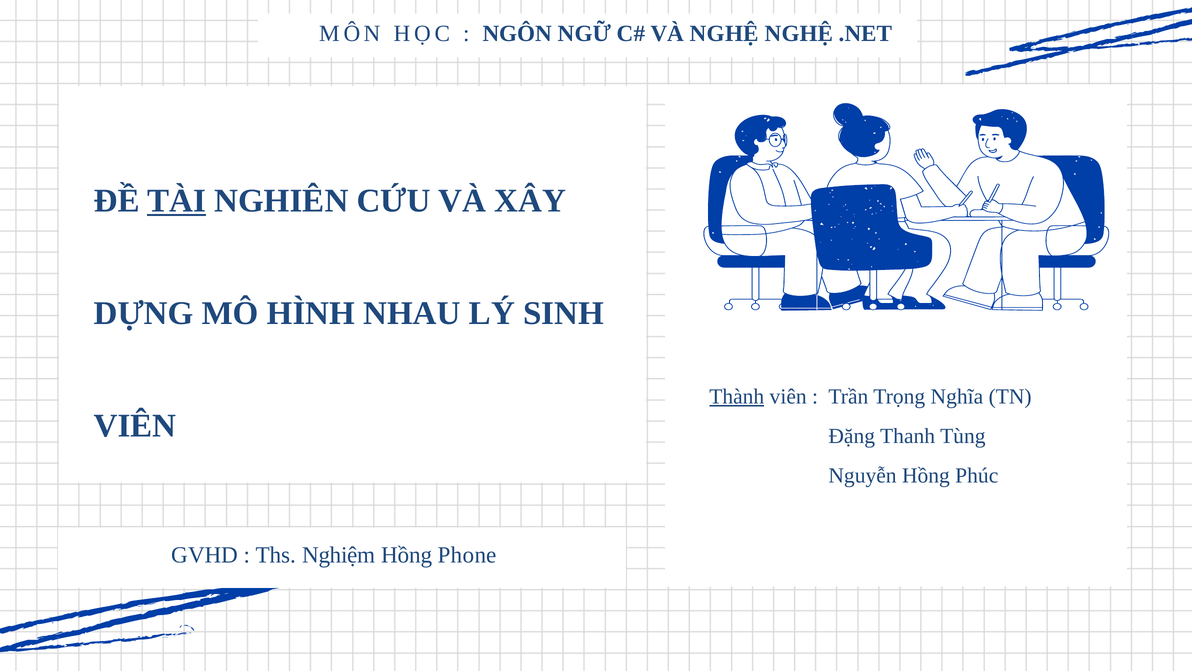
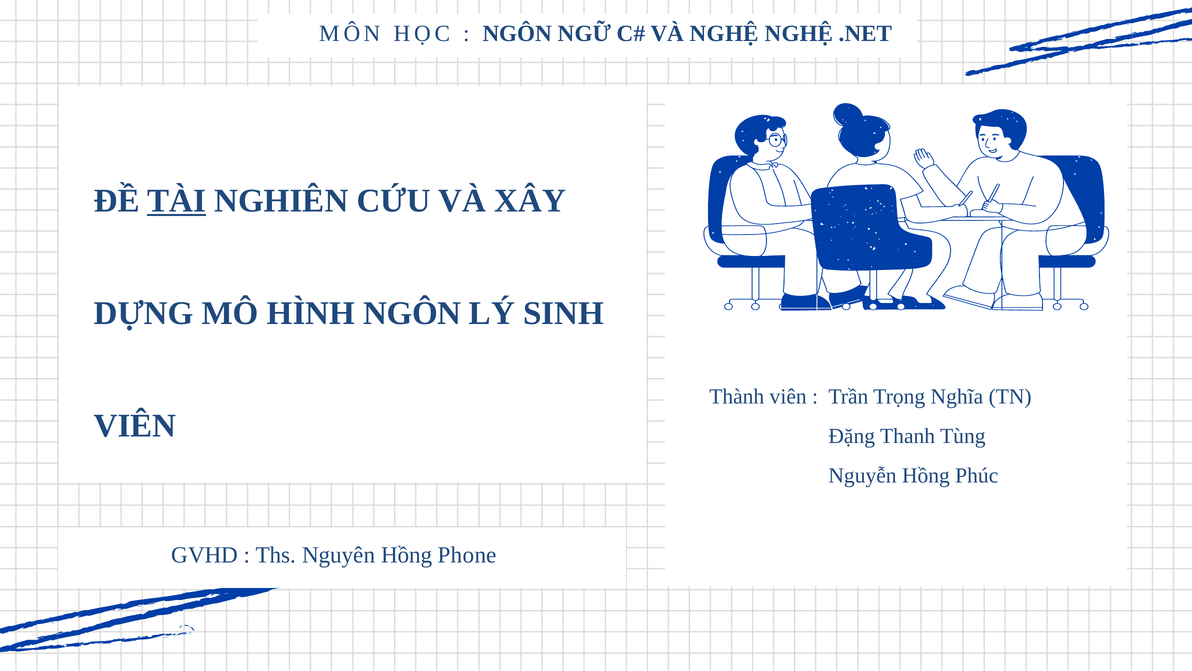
HÌNH NHAU: NHAU -> NGÔN (412, 313)
Thành underline: present -> none (737, 396)
Nghiệm: Nghiệm -> Nguyên (339, 555)
